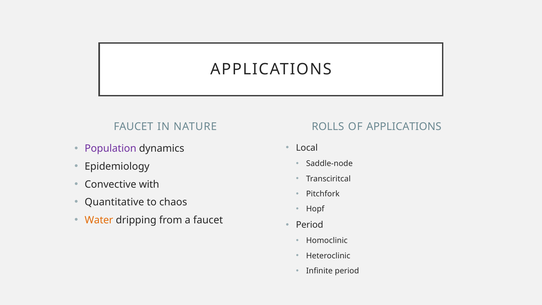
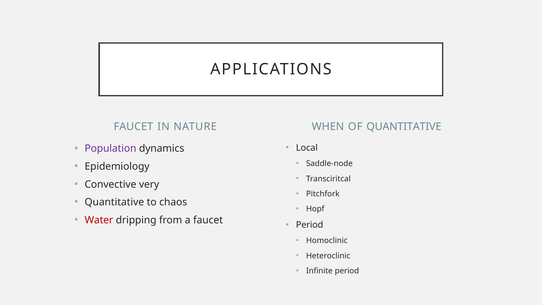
ROLLS: ROLLS -> WHEN (328, 126)
OF APPLICATIONS: APPLICATIONS -> QUANTITATIVE (404, 126)
with: with -> very (149, 184)
Water colour: orange -> red (99, 220)
